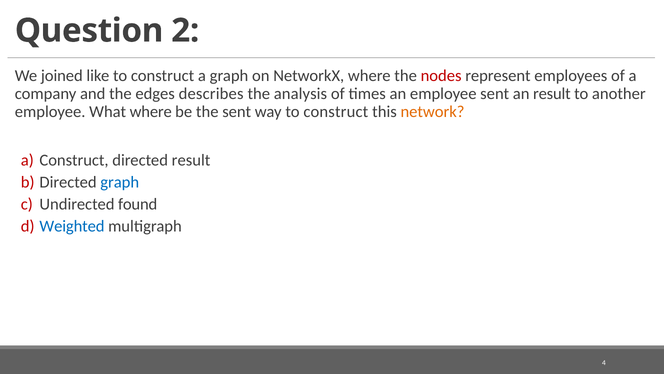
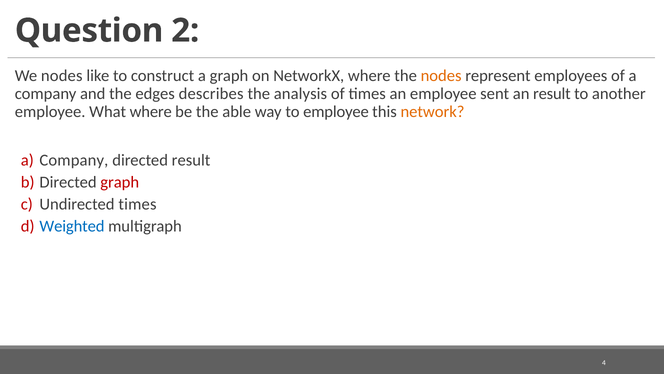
We joined: joined -> nodes (62, 76)
nodes colour: red -> orange (441, 76)
the sent: sent -> able (237, 112)
way to construct: construct -> employee (336, 112)
Construct: Construct -> Company (74, 160)
graph colour: blue -> red (120, 182)
Undirected found: found -> times (137, 204)
